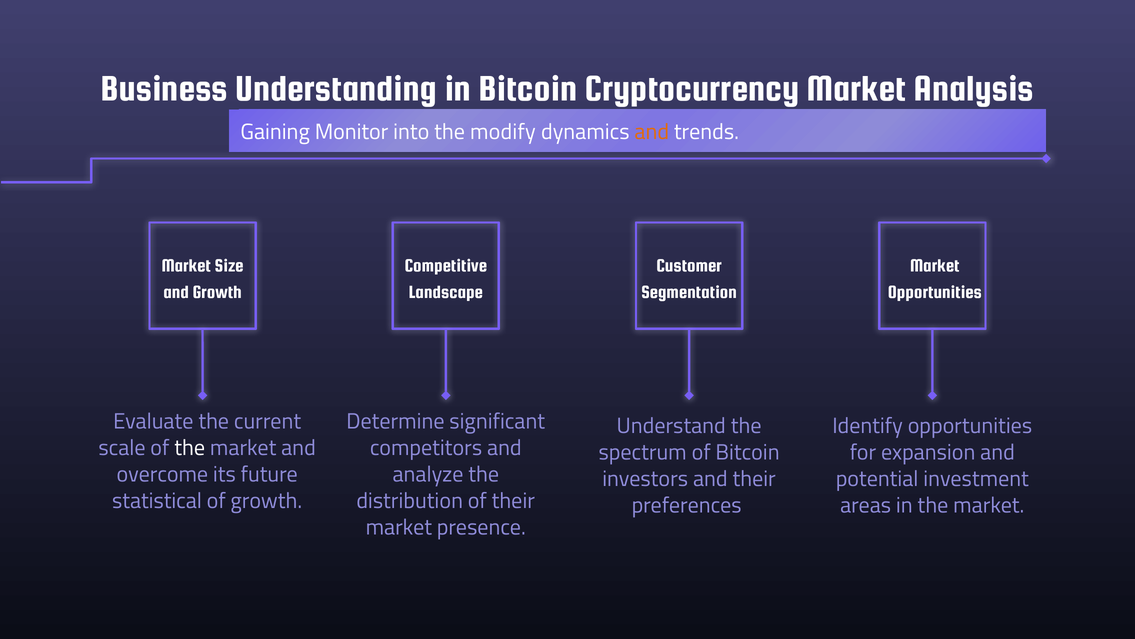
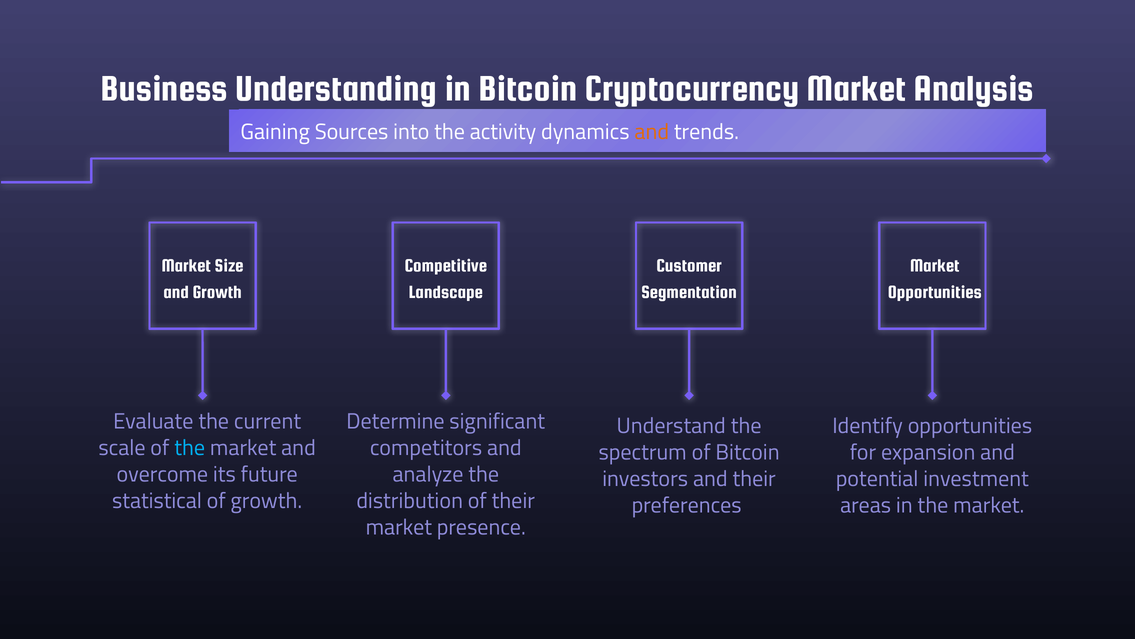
Monitor: Monitor -> Sources (352, 132)
modify: modify -> activity (503, 132)
the colour: white -> light blue (190, 448)
